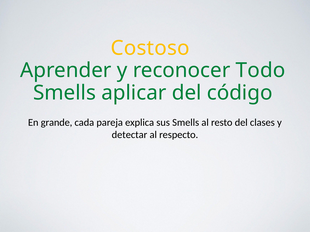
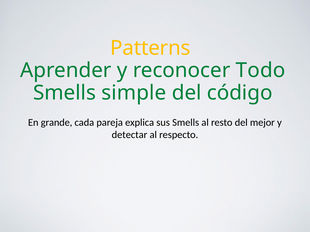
Costoso: Costoso -> Patterns (150, 48)
aplicar: aplicar -> simple (134, 93)
clases: clases -> mejor (262, 123)
